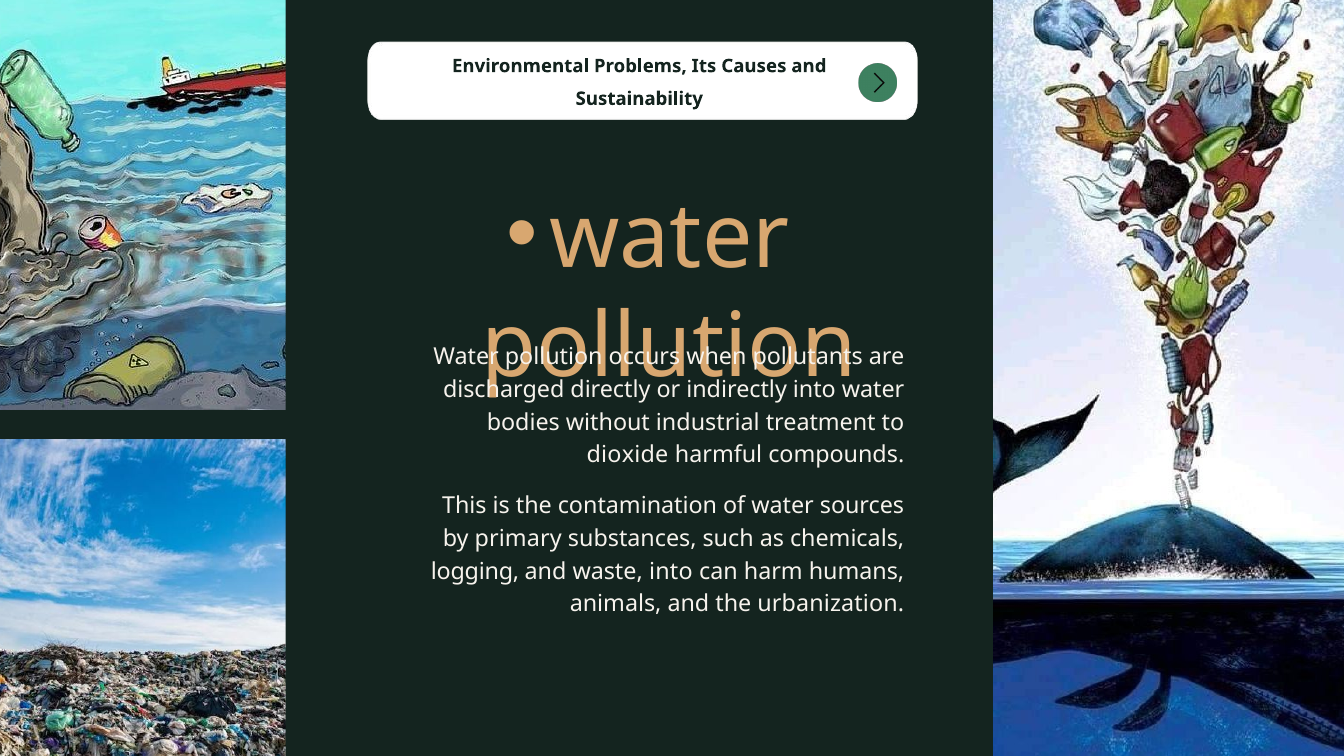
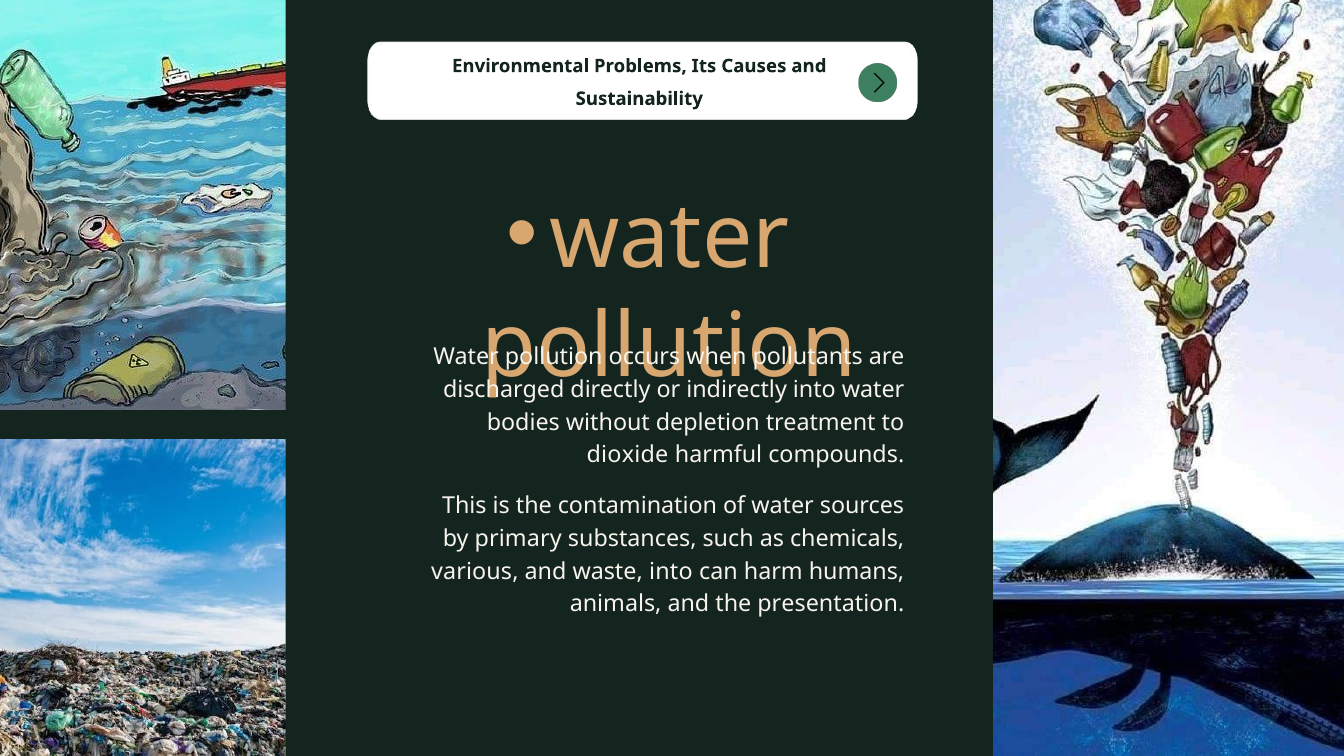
industrial: industrial -> depletion (708, 423)
logging: logging -> various (475, 572)
urbanization: urbanization -> presentation (831, 604)
